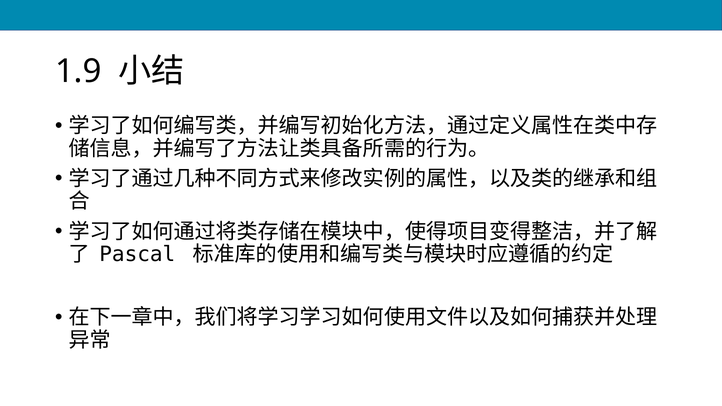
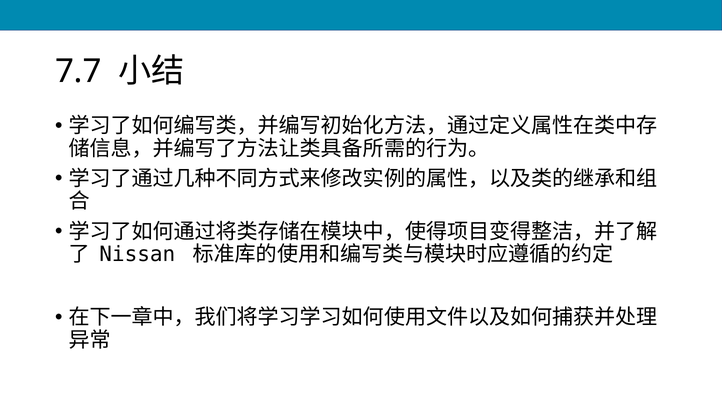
1.9: 1.9 -> 7.7 (78, 72)
Pascal: Pascal -> Nissan (137, 254)
